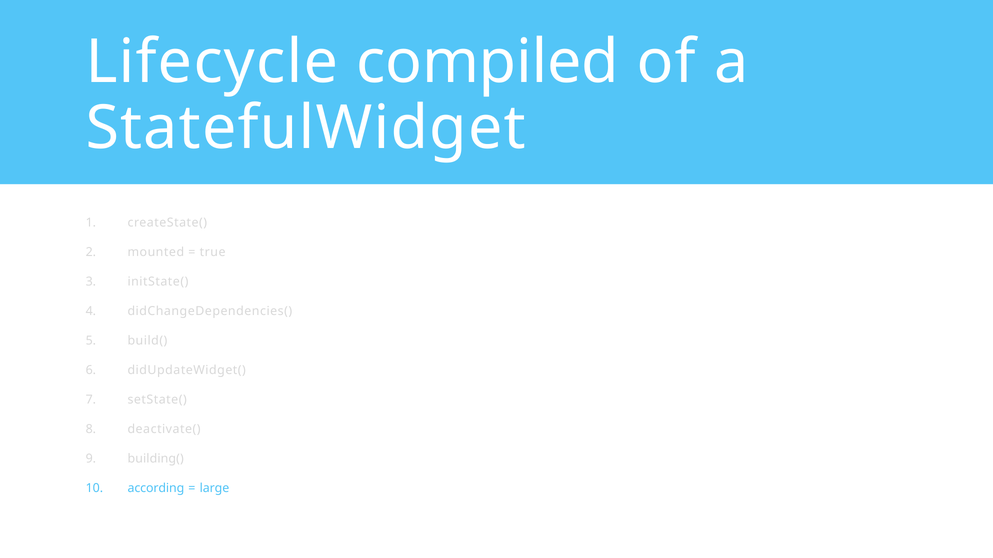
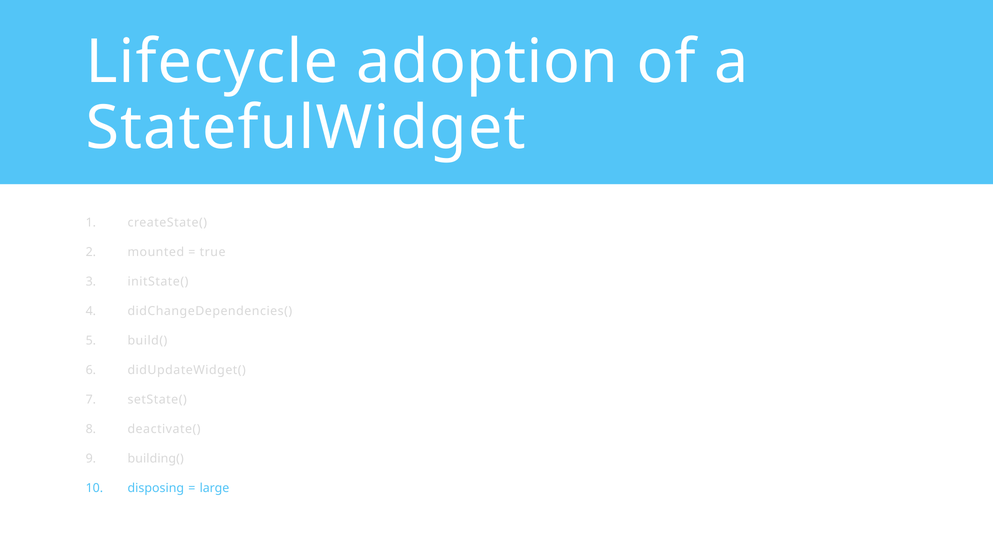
compiled: compiled -> adoption (487, 62)
according: according -> disposing (156, 489)
